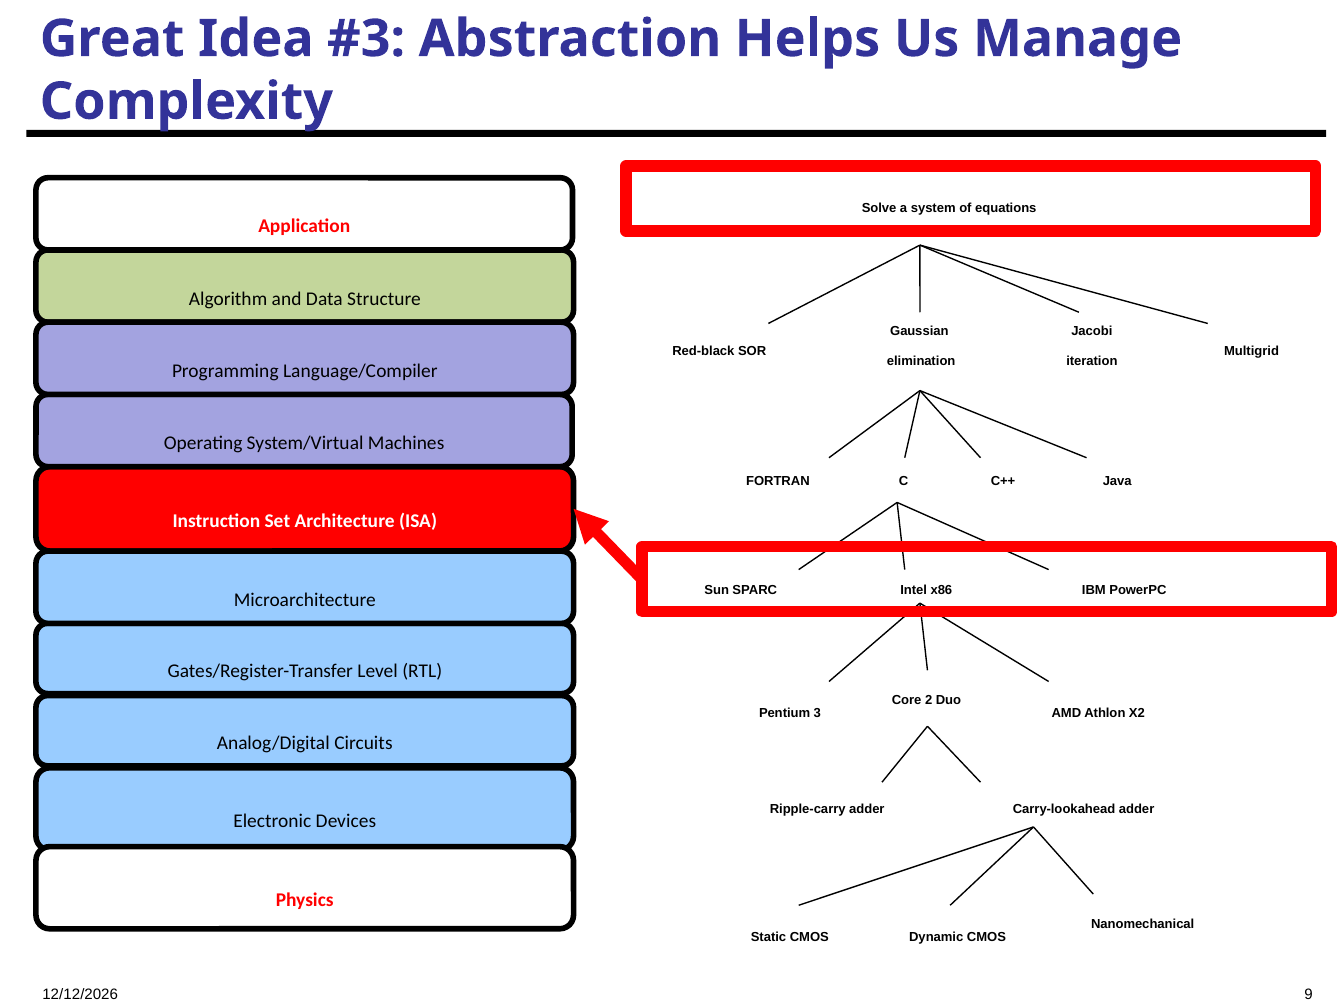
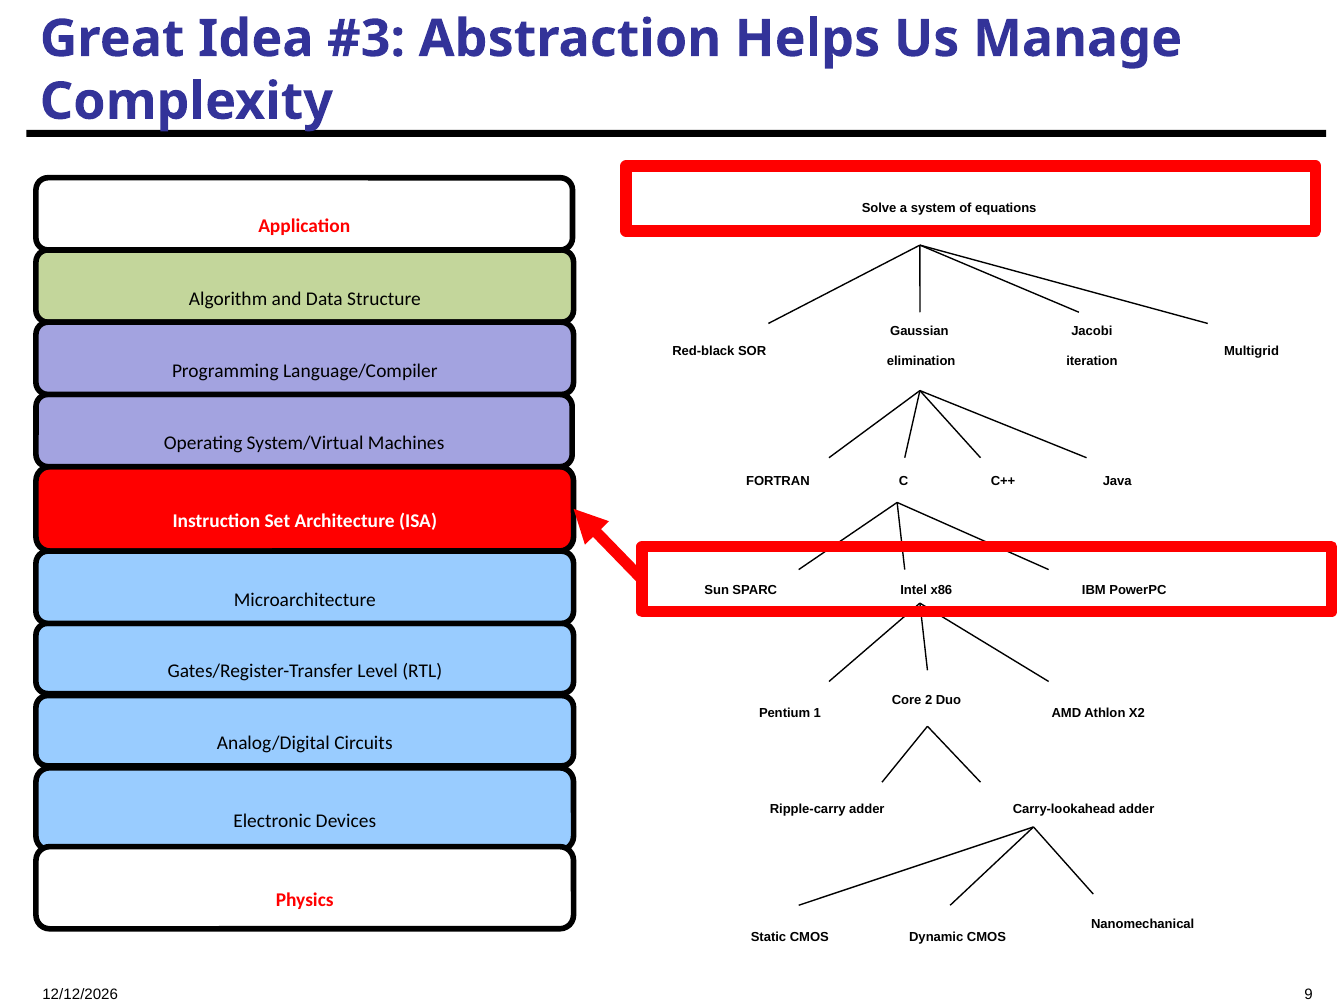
3: 3 -> 1 (817, 713)
